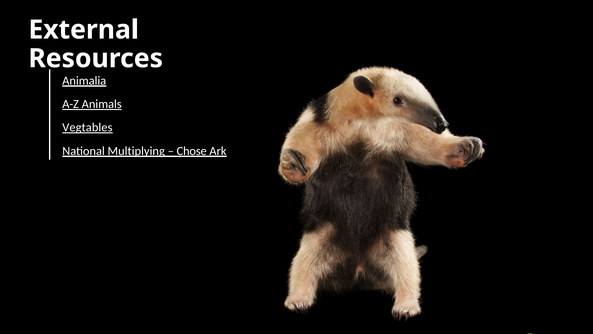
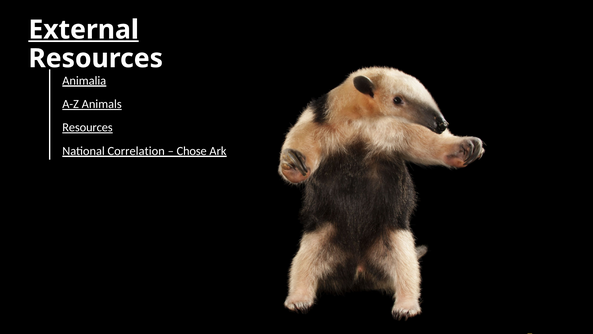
External underline: none -> present (84, 30)
Vegtables: Vegtables -> Resources (87, 127)
Multiplying: Multiplying -> Correlation (136, 151)
